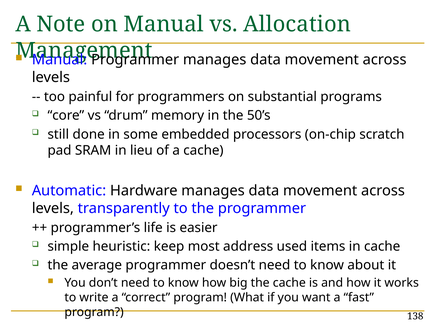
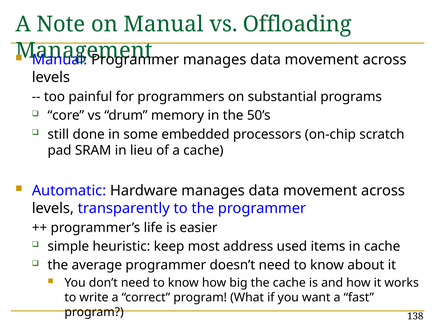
Allocation: Allocation -> Offloading (297, 24)
